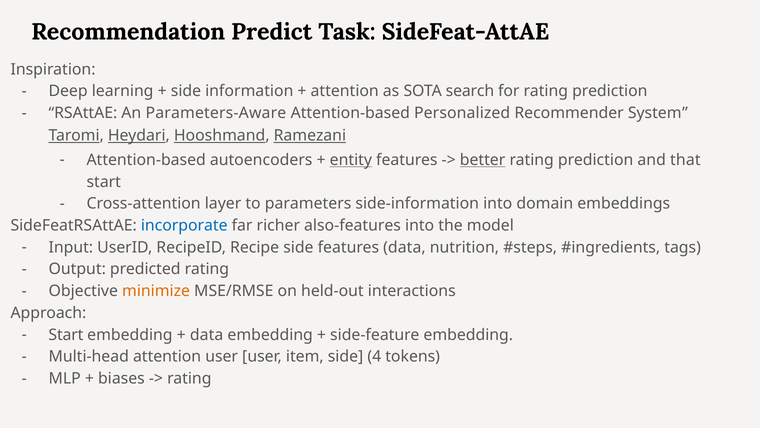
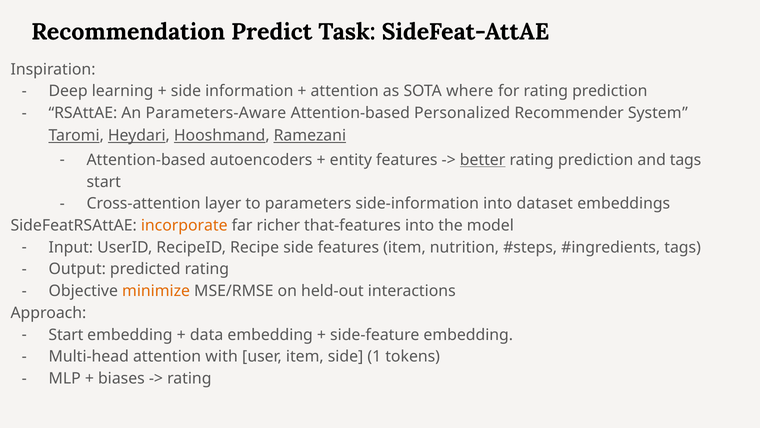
search: search -> where (470, 91)
entity underline: present -> none (351, 160)
and that: that -> tags (686, 160)
domain: domain -> dataset (545, 203)
incorporate colour: blue -> orange (184, 225)
also-features: also-features -> that-features (353, 225)
features data: data -> item (404, 247)
attention user: user -> with (222, 356)
4: 4 -> 1 (374, 356)
